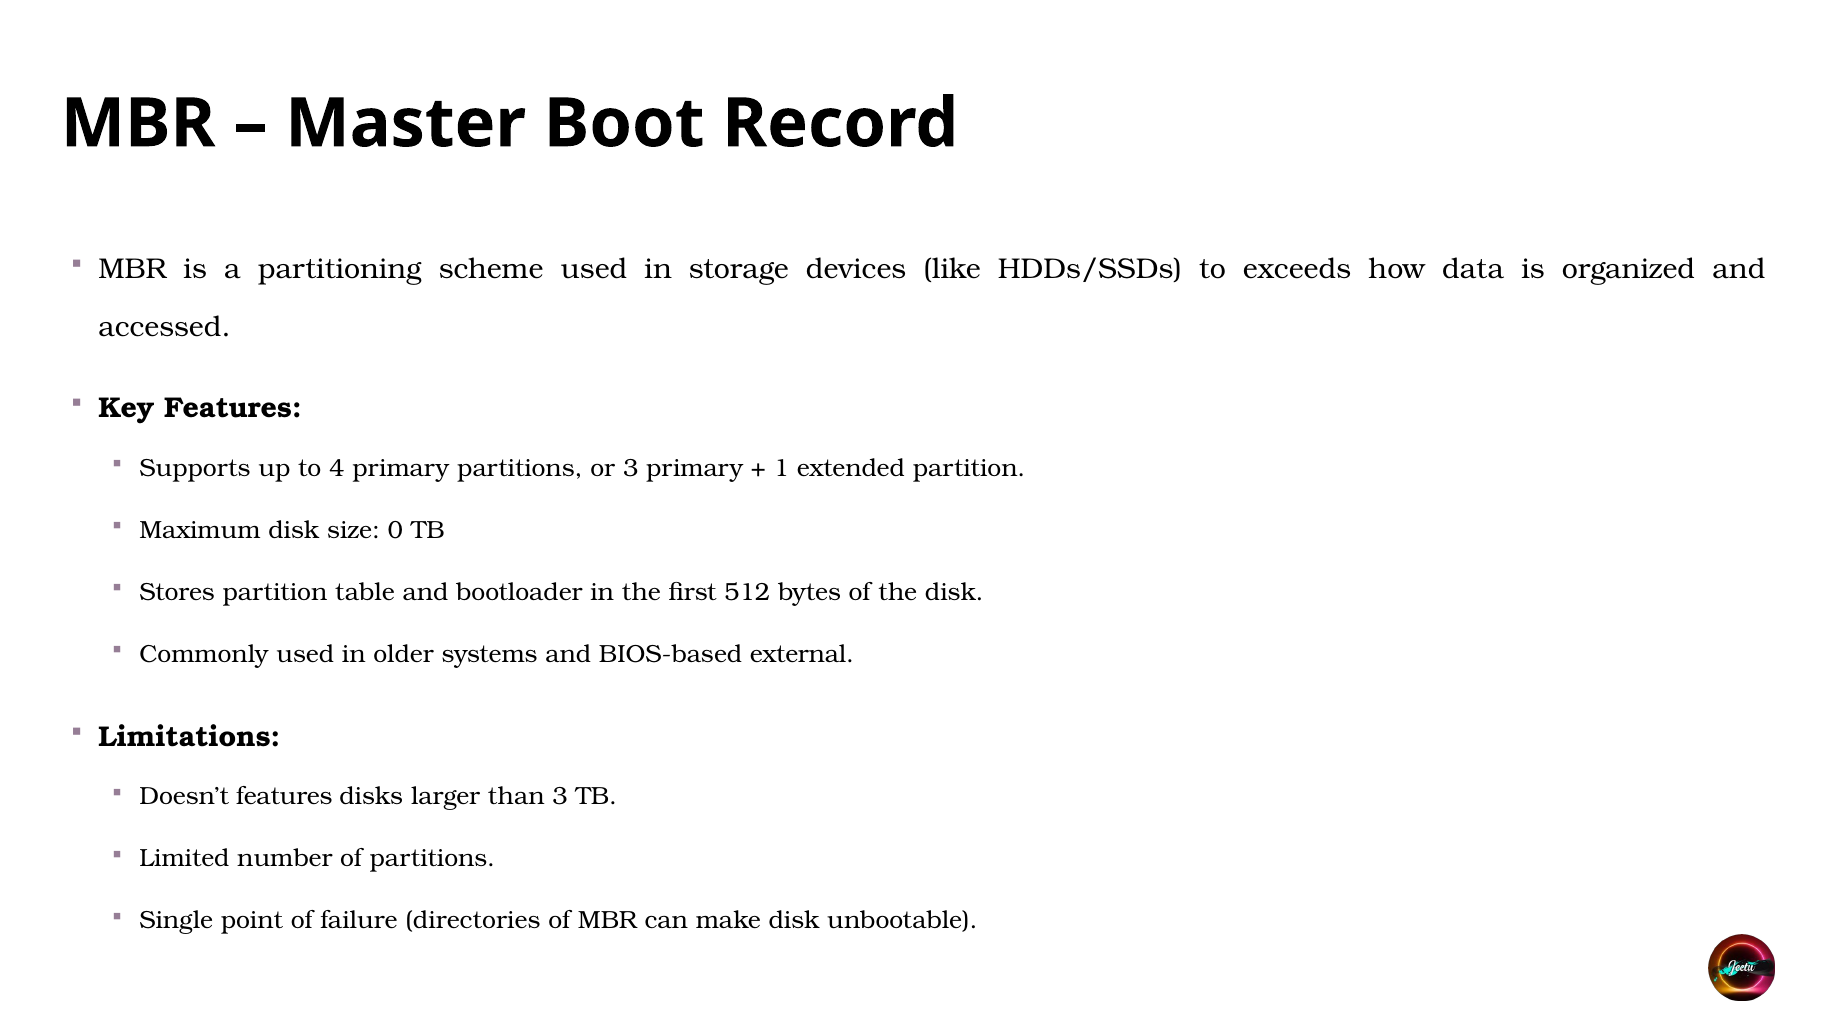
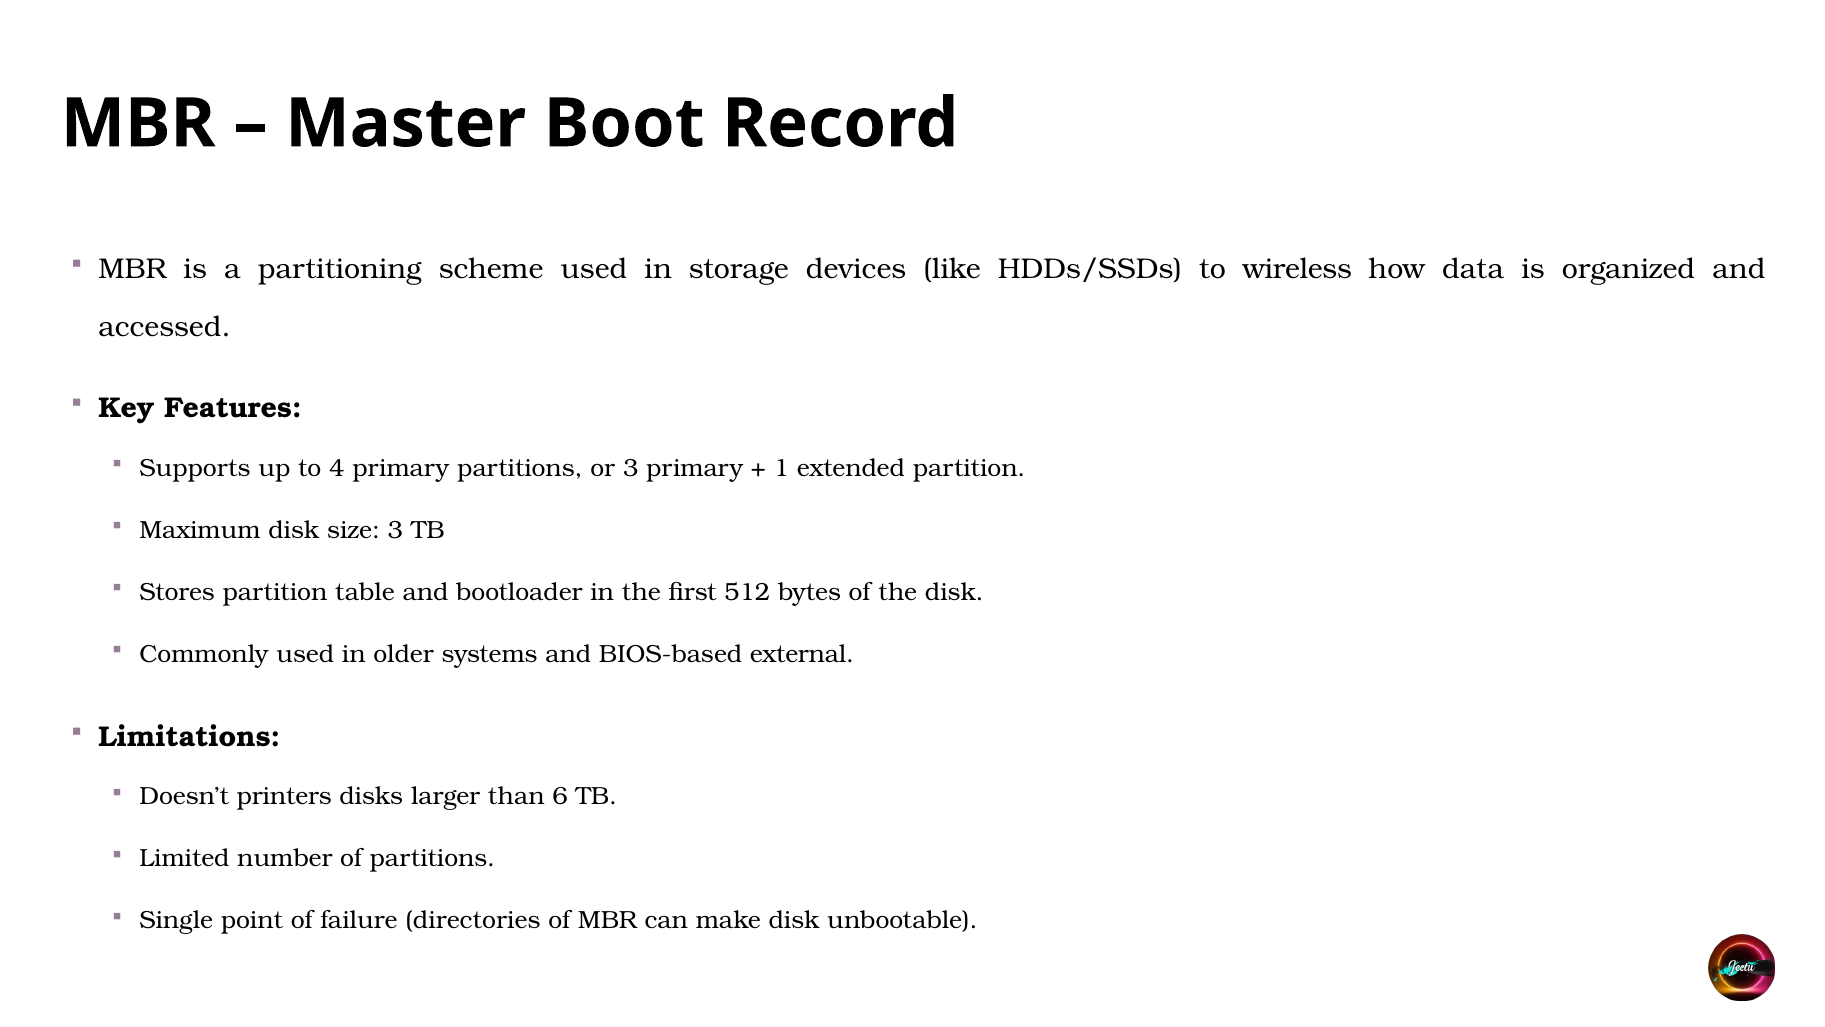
exceeds: exceeds -> wireless (1297, 269)
size 0: 0 -> 3 (395, 530)
Doesn’t features: features -> printers (284, 796)
than 3: 3 -> 6 (560, 796)
